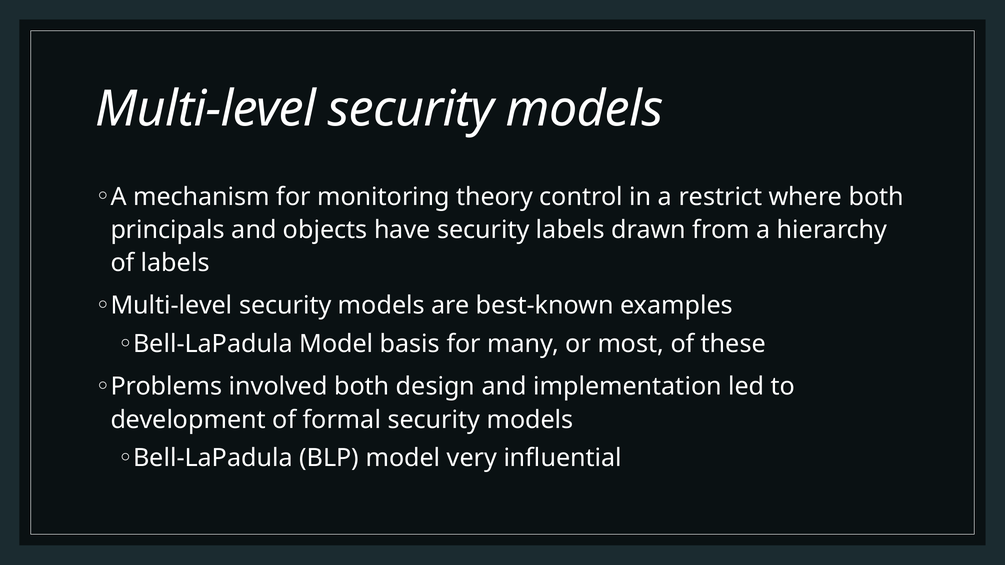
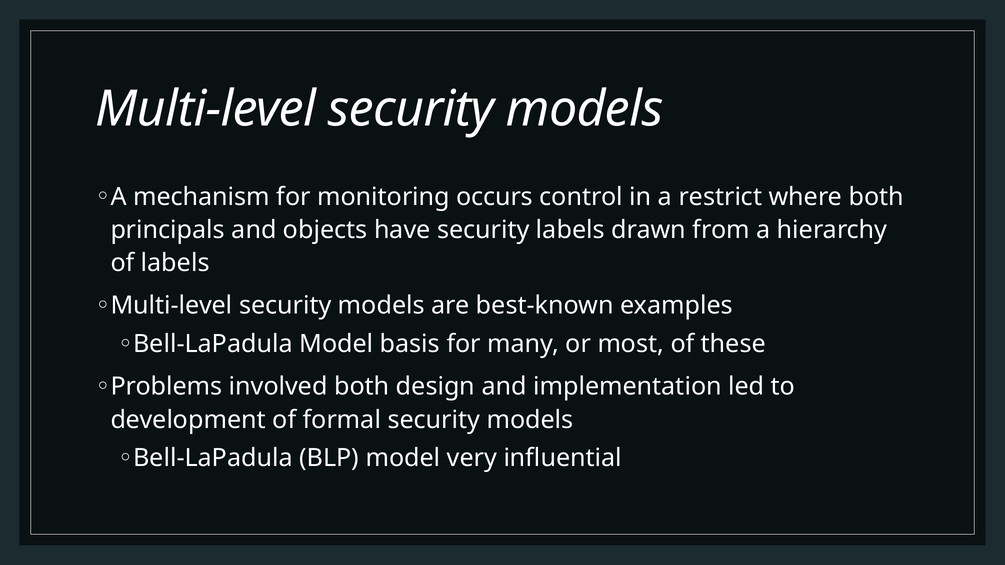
theory: theory -> occurs (495, 197)
